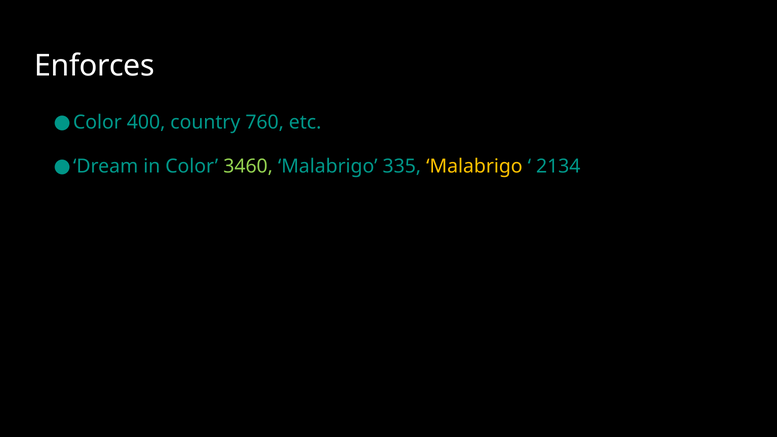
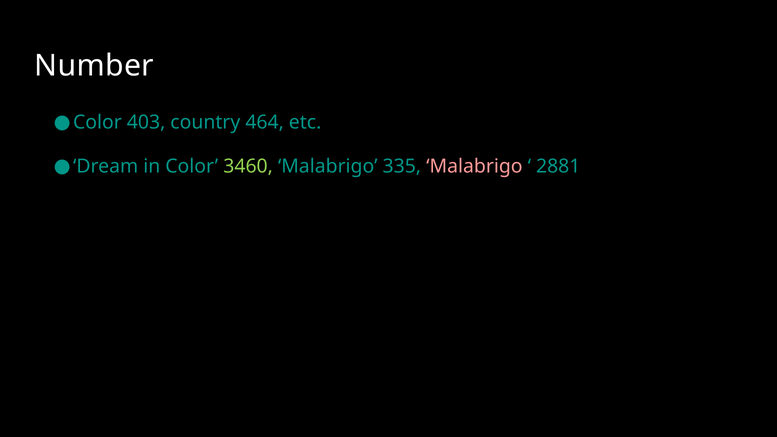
Enforces: Enforces -> Number (94, 66)
400: 400 -> 403 (146, 122)
760: 760 -> 464 (265, 122)
Malabrigo colour: yellow -> pink (474, 166)
2134: 2134 -> 2881 (558, 166)
